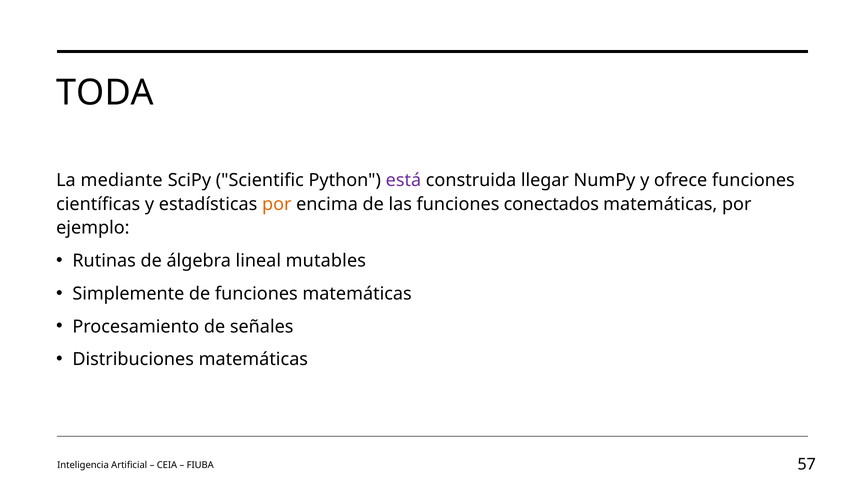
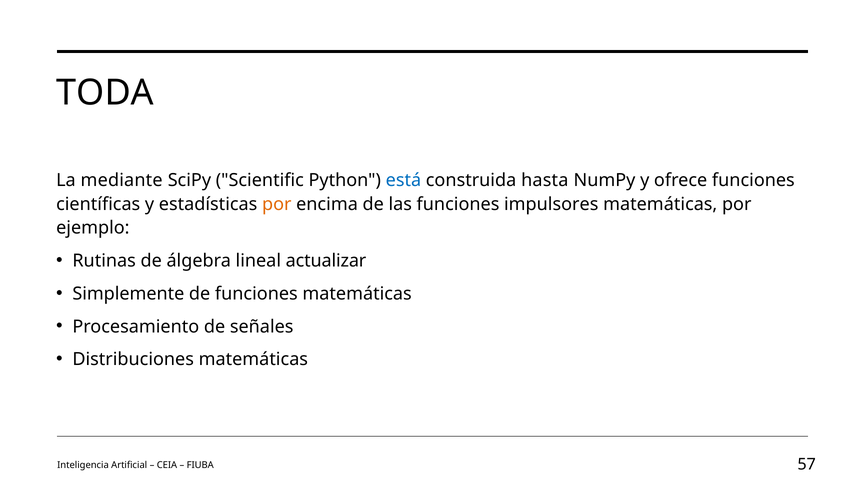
está colour: purple -> blue (403, 180)
llegar: llegar -> hasta (545, 180)
conectados: conectados -> impulsores (551, 204)
mutables: mutables -> actualizar (326, 261)
